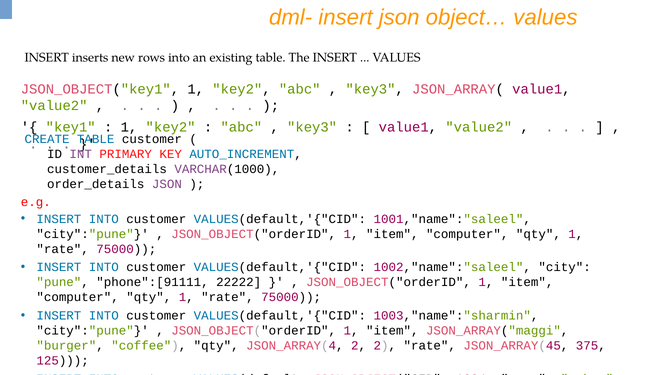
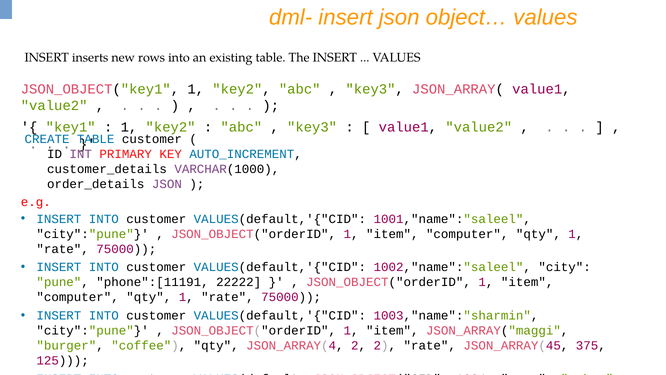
phone":[91111: phone":[91111 -> phone":[11191 (153, 282)
